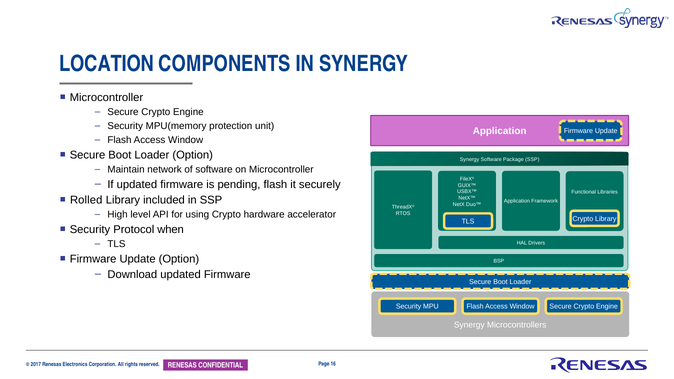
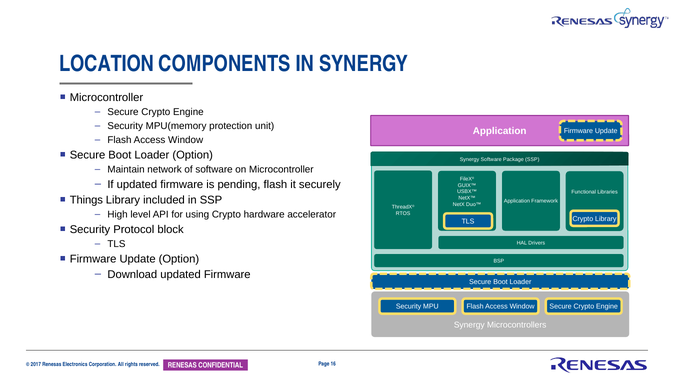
Rolled: Rolled -> Things (86, 200)
when: when -> block (171, 229)
